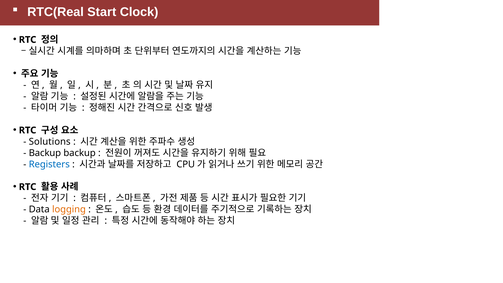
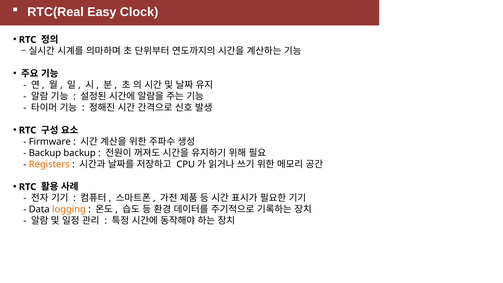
Start: Start -> Easy (102, 12)
Solutions: Solutions -> Firmware (50, 142)
Registers colour: blue -> orange (49, 164)
